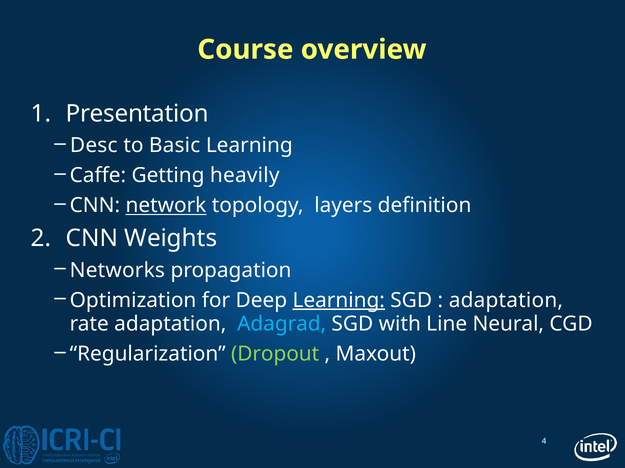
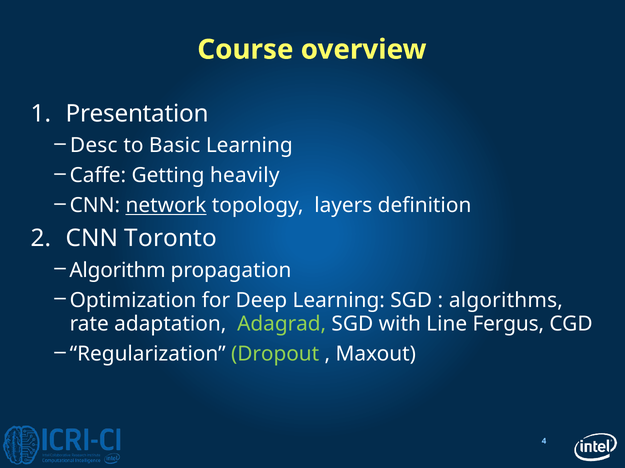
Weights: Weights -> Toronto (171, 239)
Networks: Networks -> Algorithm (118, 271)
Learning underline: present -> none (339, 301)
adaptation: adaptation -> algorithms (506, 301)
Adagrad colour: light blue -> light green (282, 325)
Neural: Neural -> Fergus (508, 325)
